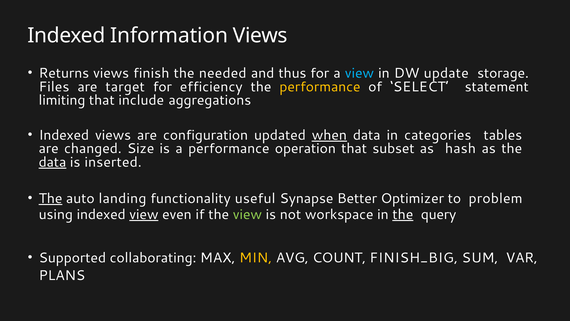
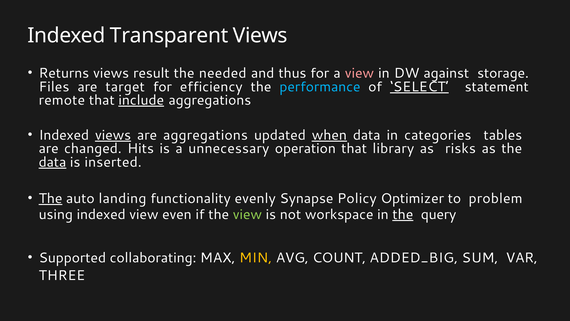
Information: Information -> Transparent (169, 35)
finish: finish -> result (151, 73)
view colour: light blue -> pink (359, 73)
update: update -> against (446, 73)
performance colour: yellow -> light blue (320, 87)
SELECT underline: none -> present (419, 87)
limiting: limiting -> remote (62, 100)
include underline: none -> present (141, 100)
views underline: none -> present (113, 135)
are configuration: configuration -> aggregations (205, 135)
Size: Size -> Hits (141, 148)
a performance: performance -> unnecessary (229, 148)
subset: subset -> library (393, 148)
hash: hash -> risks (460, 148)
useful: useful -> evenly (255, 198)
Better: Better -> Policy (357, 198)
view underline: present -> none (144, 214)
FINISH_BIG: FINISH_BIG -> ADDED_BIG (414, 257)
PLANS: PLANS -> THREE (62, 275)
